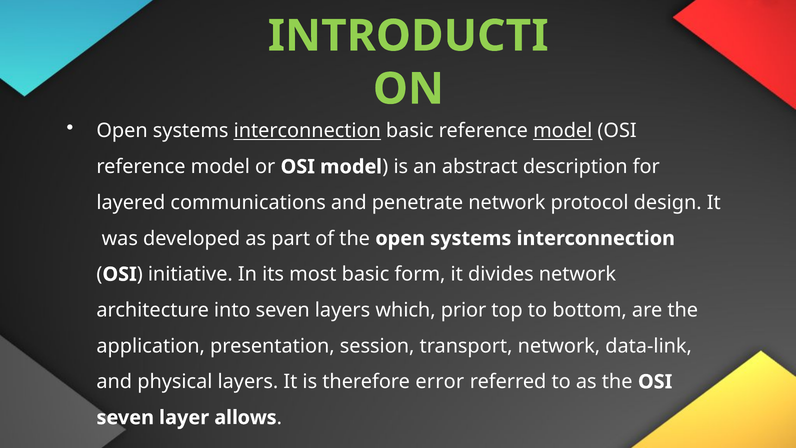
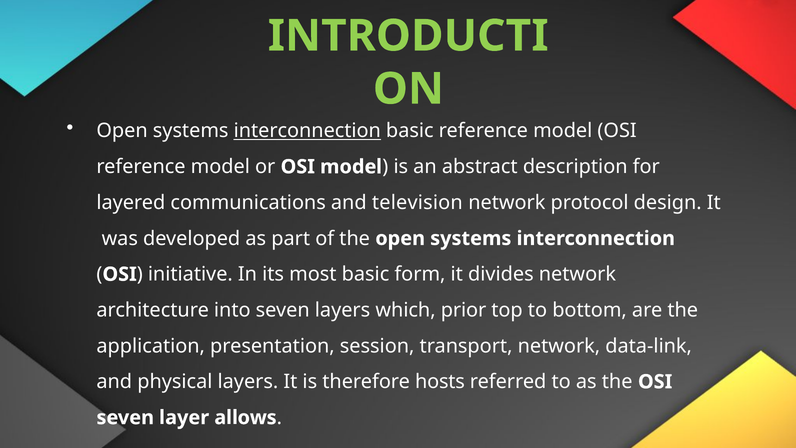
model underline: present -> none (563, 131)
penetrate: penetrate -> television (417, 202)
error: error -> hosts (440, 382)
